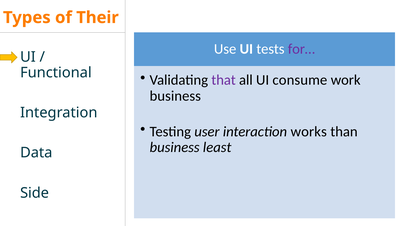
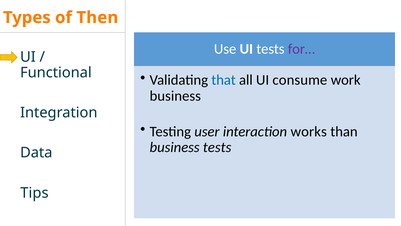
Their: Their -> Then (97, 18)
that colour: purple -> blue (224, 80)
business least: least -> tests (217, 147)
Side: Side -> Tips (34, 192)
